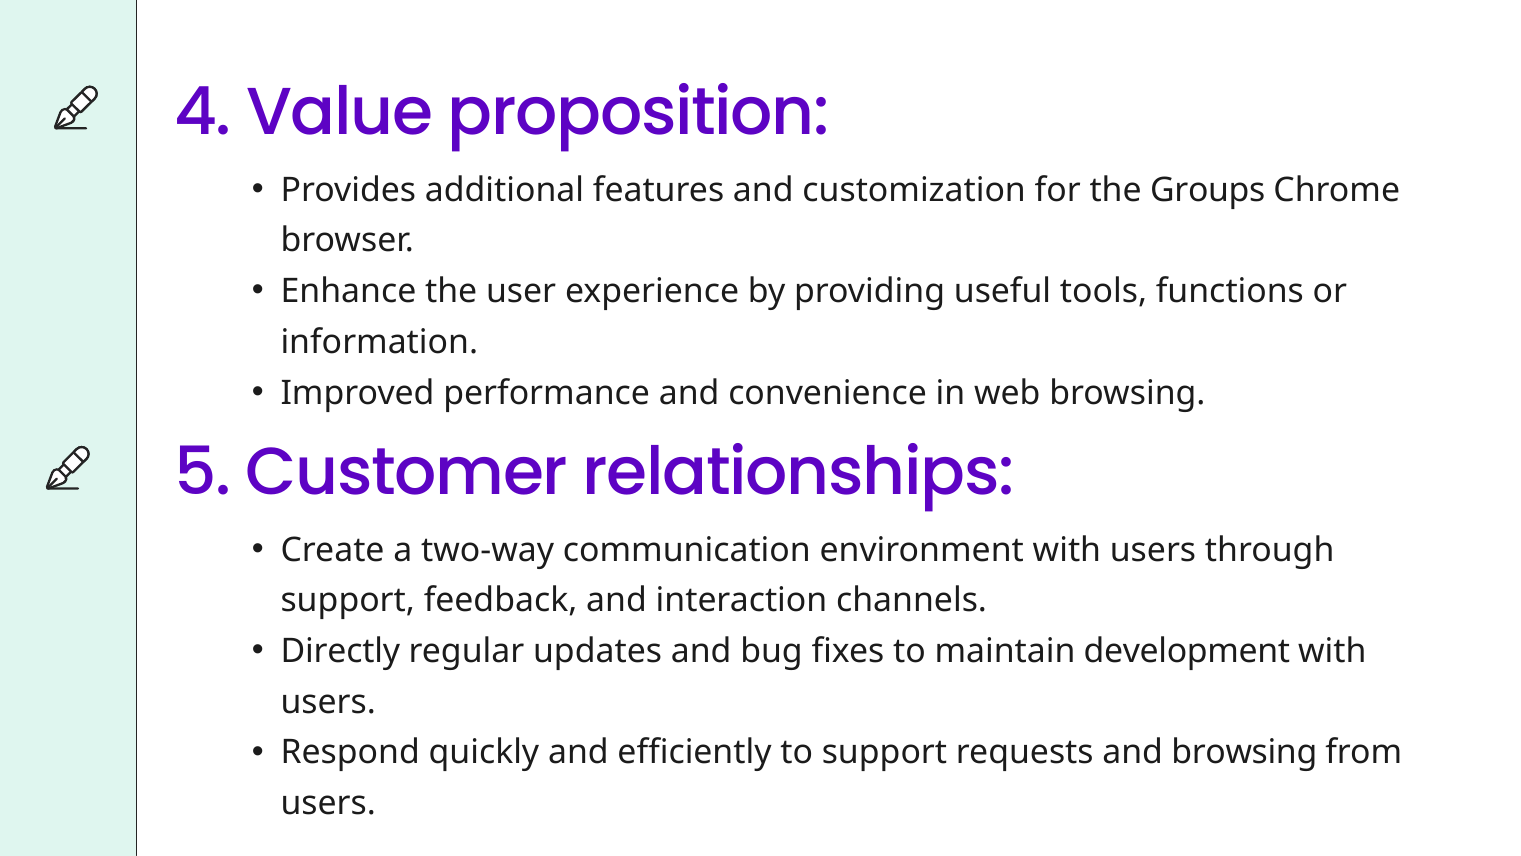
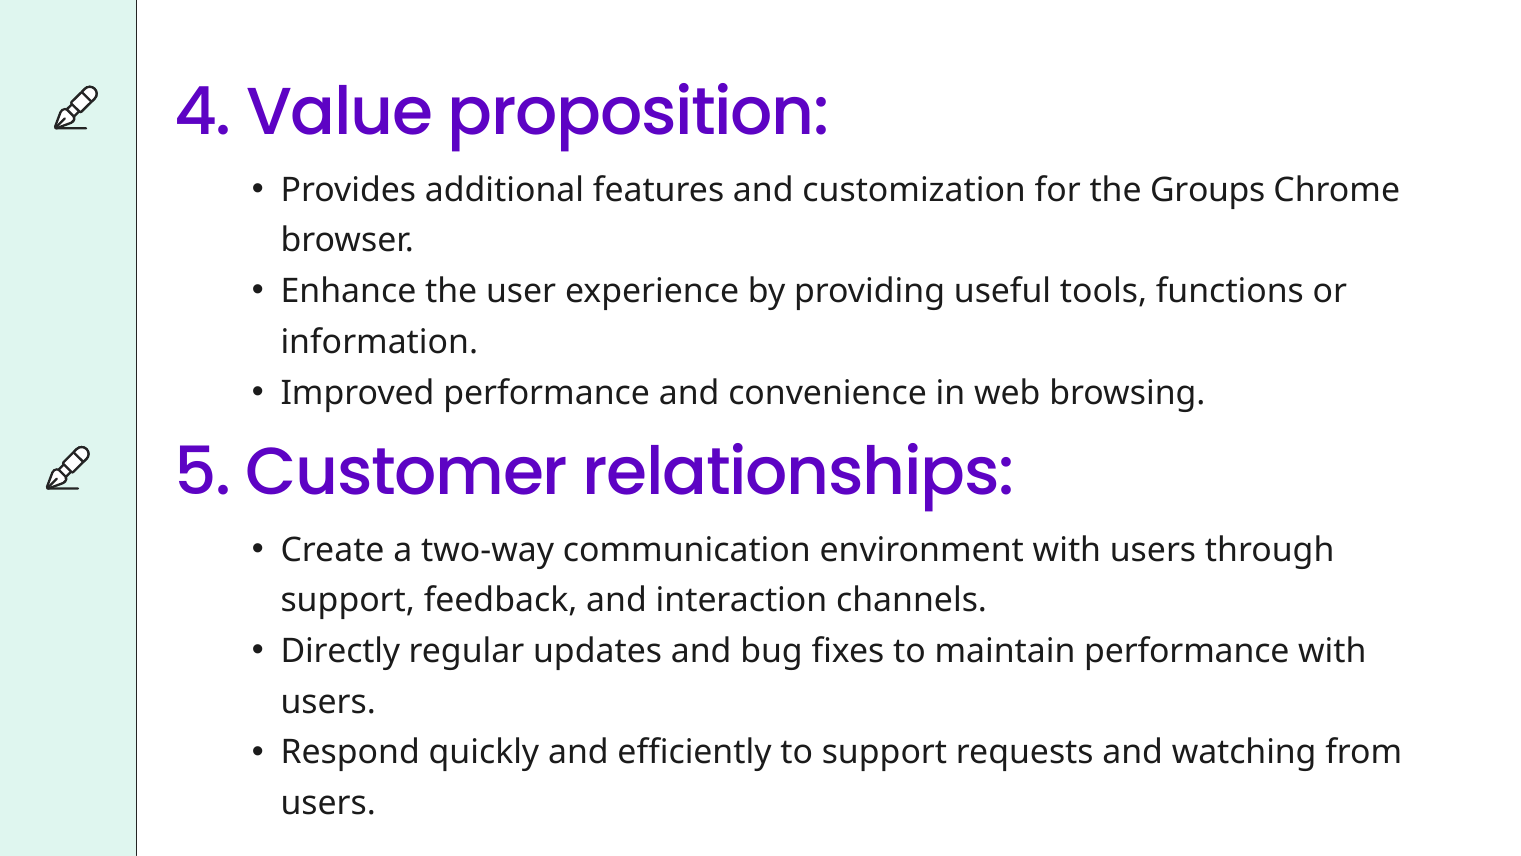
maintain development: development -> performance (1187, 651)
and browsing: browsing -> watching (1244, 752)
